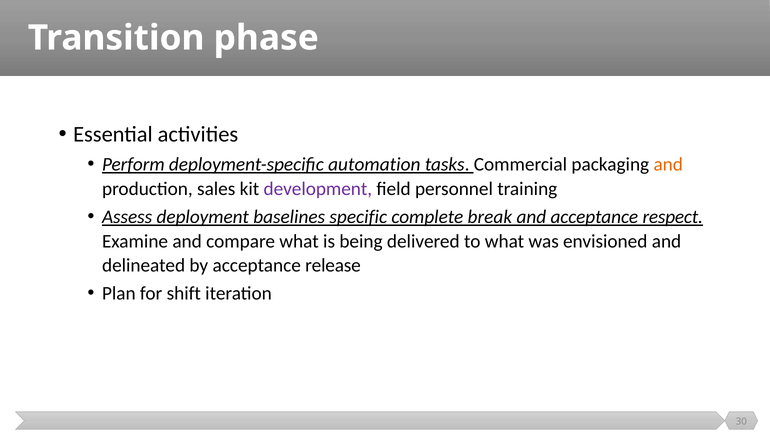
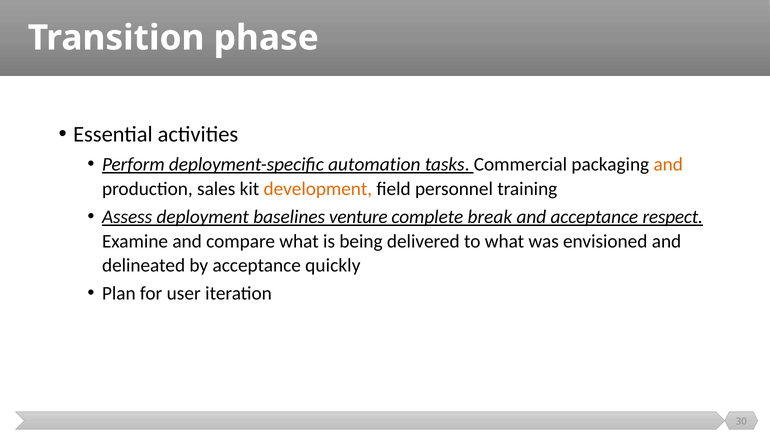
development colour: purple -> orange (318, 189)
specific: specific -> venture (358, 217)
release: release -> quickly (333, 265)
shift: shift -> user (184, 294)
